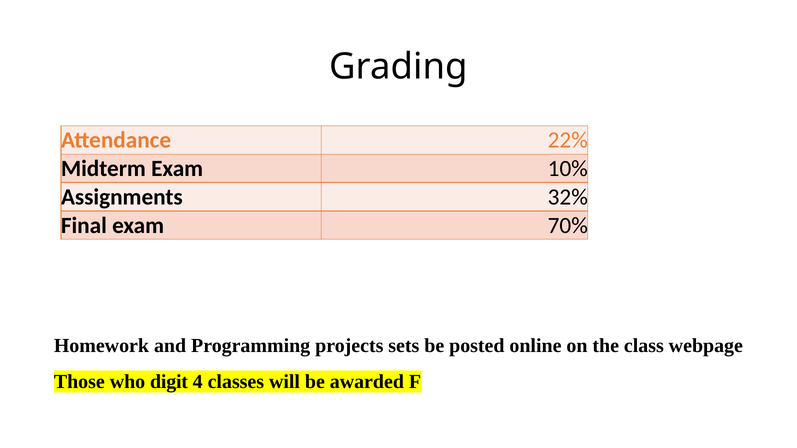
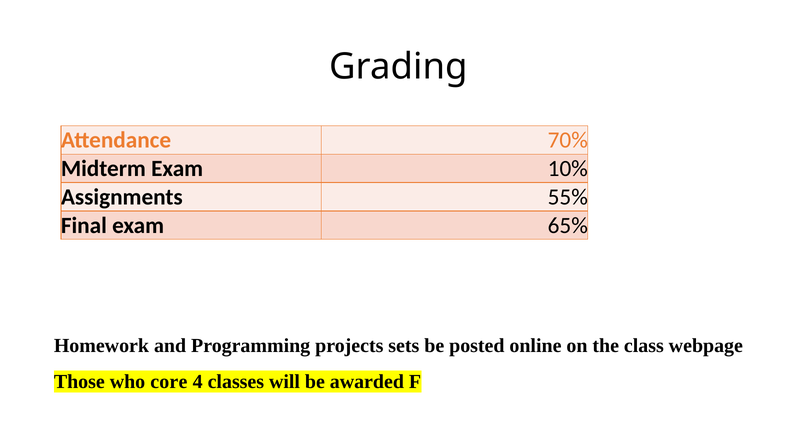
22%: 22% -> 70% (568, 140)
32%: 32% -> 55% (568, 197)
70%: 70% -> 65% (568, 226)
digit: digit -> core (169, 382)
